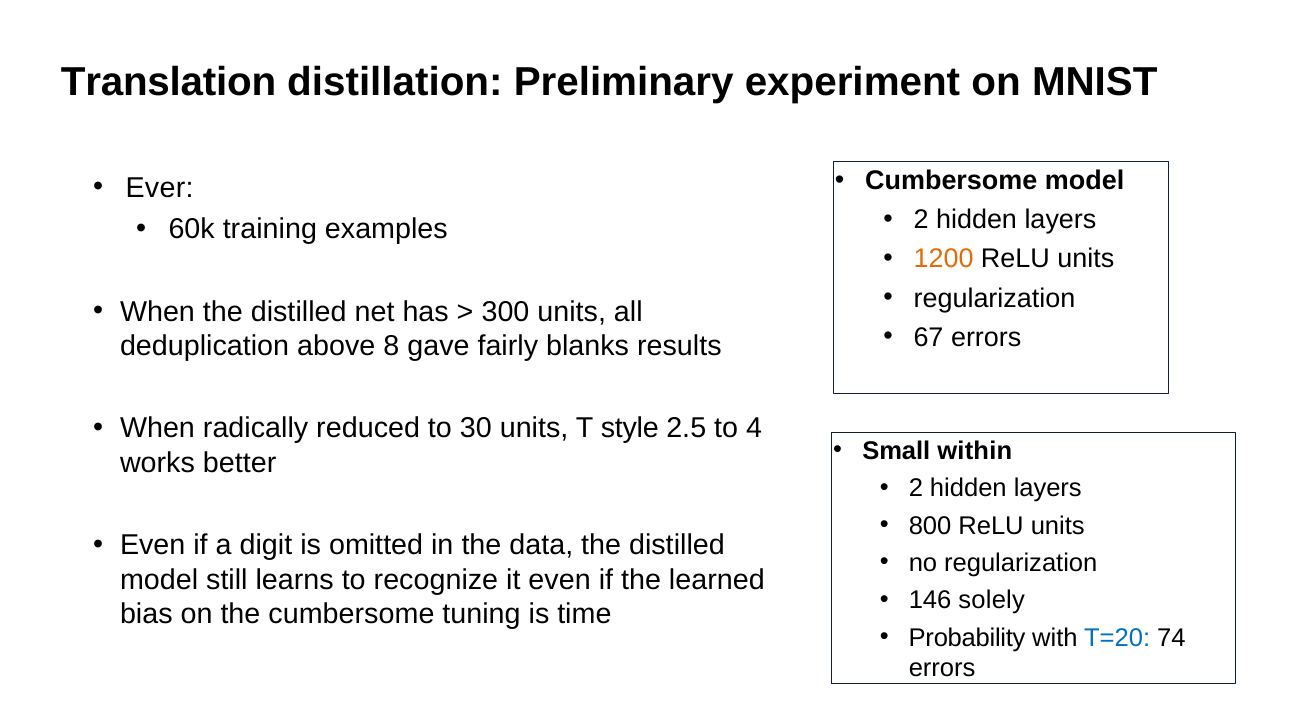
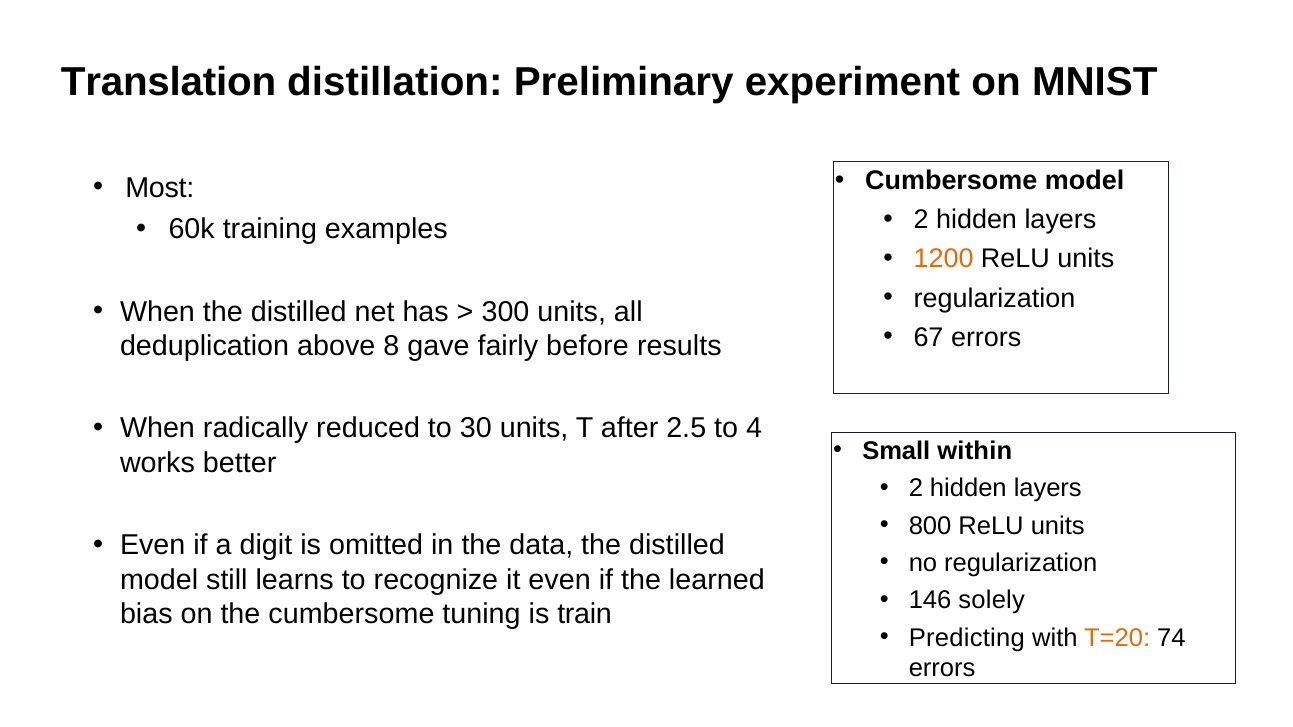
Ever: Ever -> Most (160, 188)
blanks: blanks -> before (587, 346)
style: style -> after (630, 429)
time: time -> train (585, 615)
Probability: Probability -> Predicting (967, 638)
T=20 colour: blue -> orange (1117, 638)
